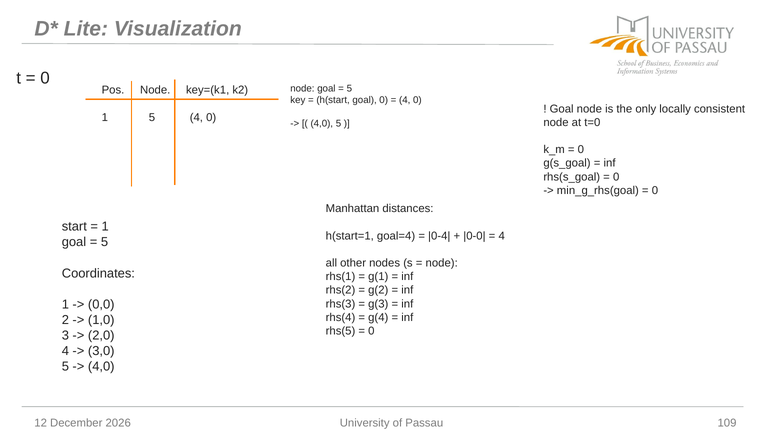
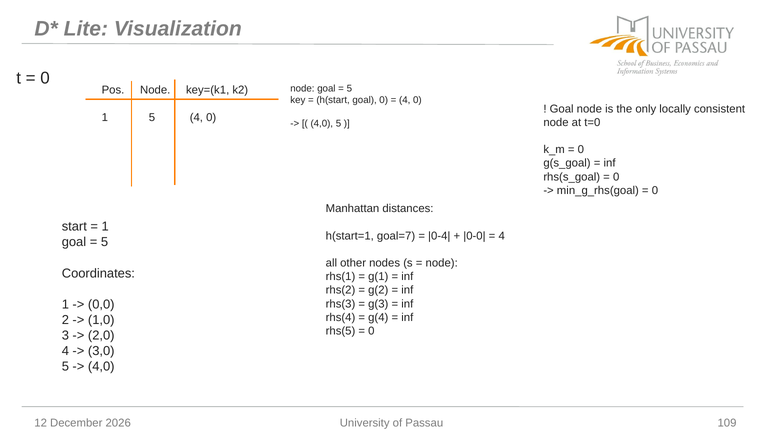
goal=4: goal=4 -> goal=7 (396, 236)
